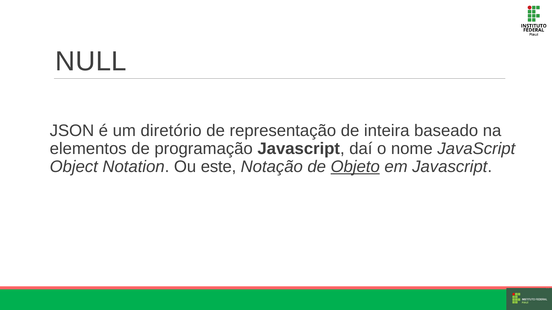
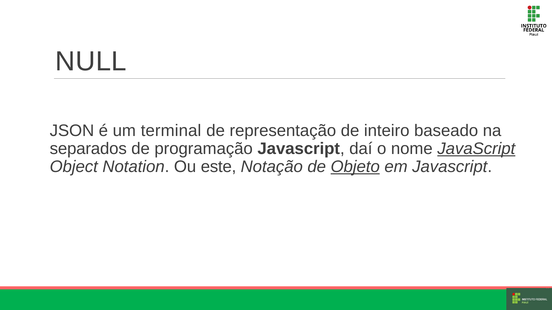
diretório: diretório -> terminal (171, 131)
inteira: inteira -> inteiro (387, 131)
elementos: elementos -> separados (88, 149)
JavaScript underline: none -> present (476, 149)
